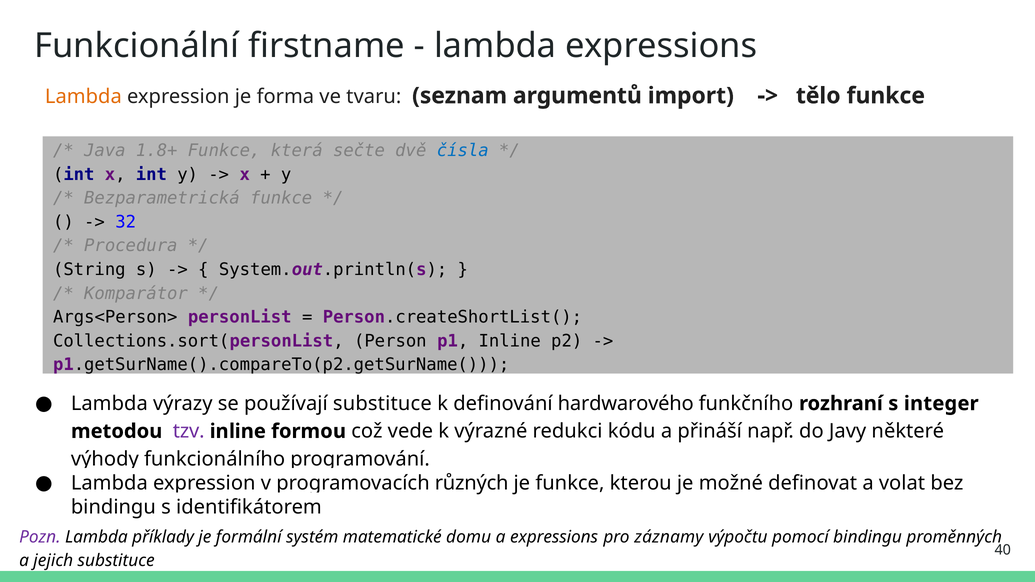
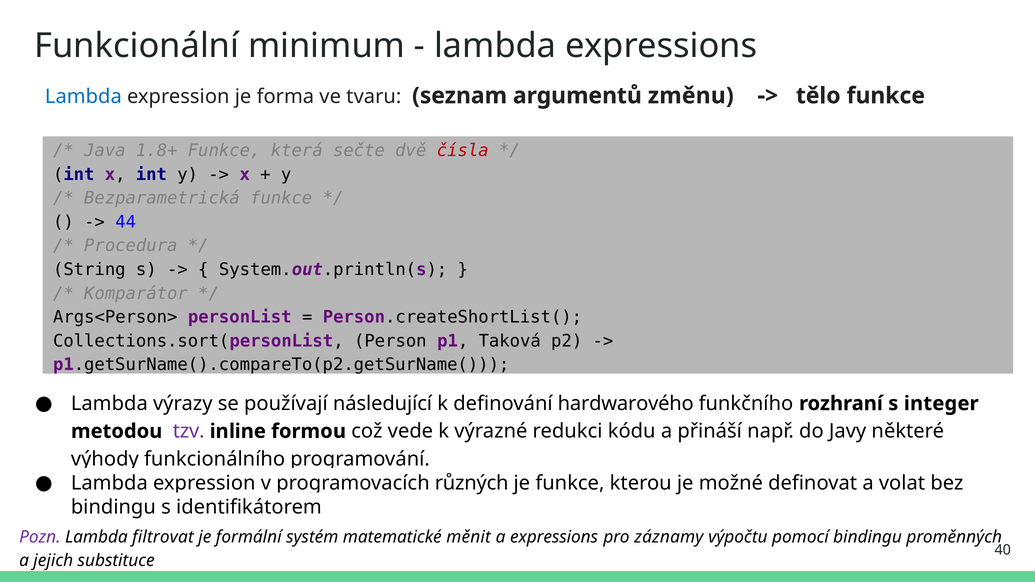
firstname: firstname -> minimum (327, 46)
Lambda colour: orange -> blue (83, 97)
import: import -> změnu (691, 96)
čísla colour: blue -> red (463, 151)
32: 32 -> 44 (126, 222)
p1 Inline: Inline -> Taková (510, 341)
používají substituce: substituce -> následující (383, 404)
příklady: příklady -> filtrovat (163, 537)
domu: domu -> měnit (469, 537)
